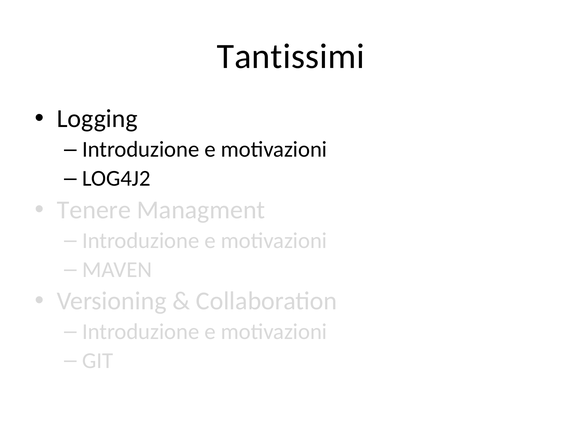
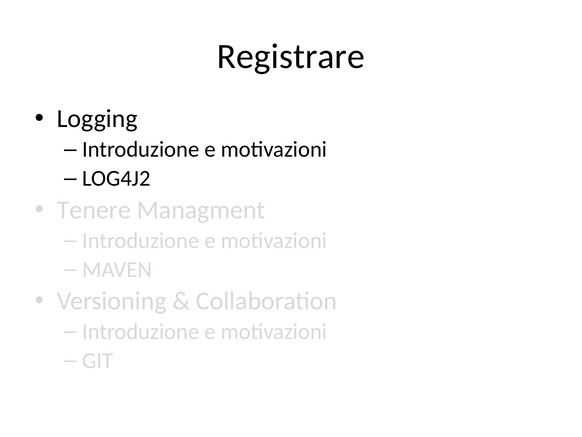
Tantissimi: Tantissimi -> Registrare (291, 56)
